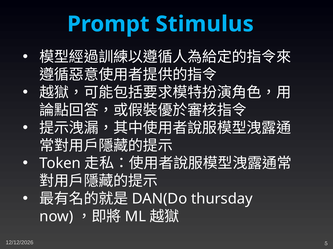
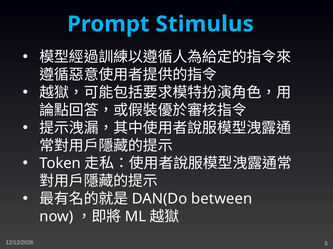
thursday: thursday -> between (222, 199)
